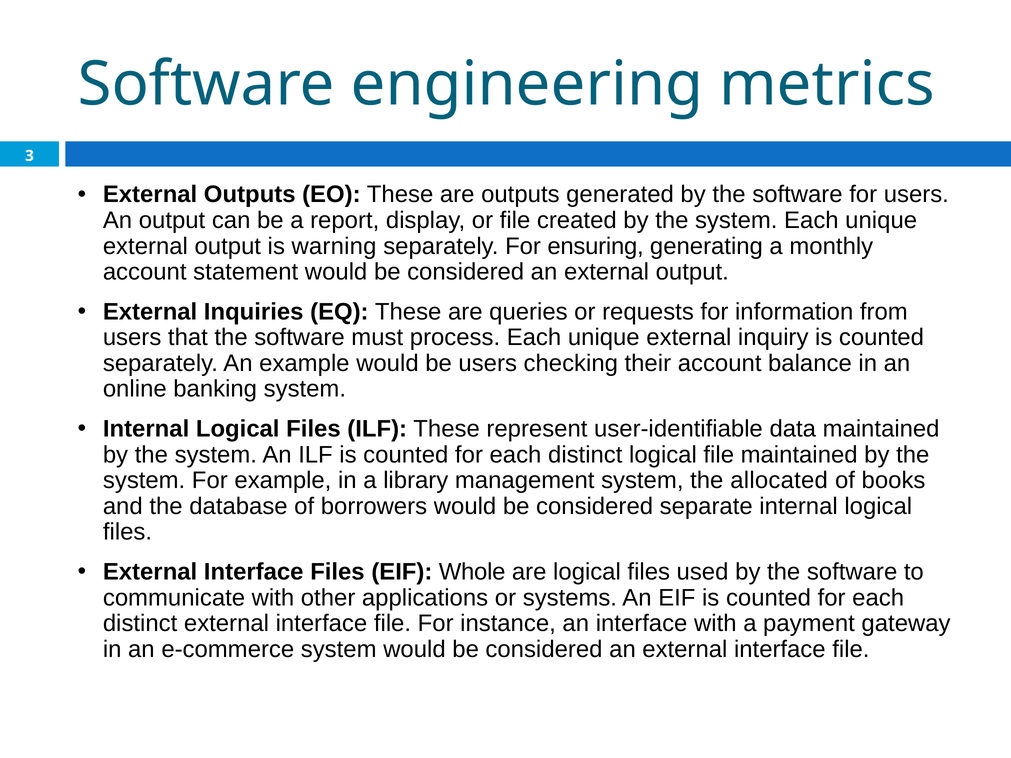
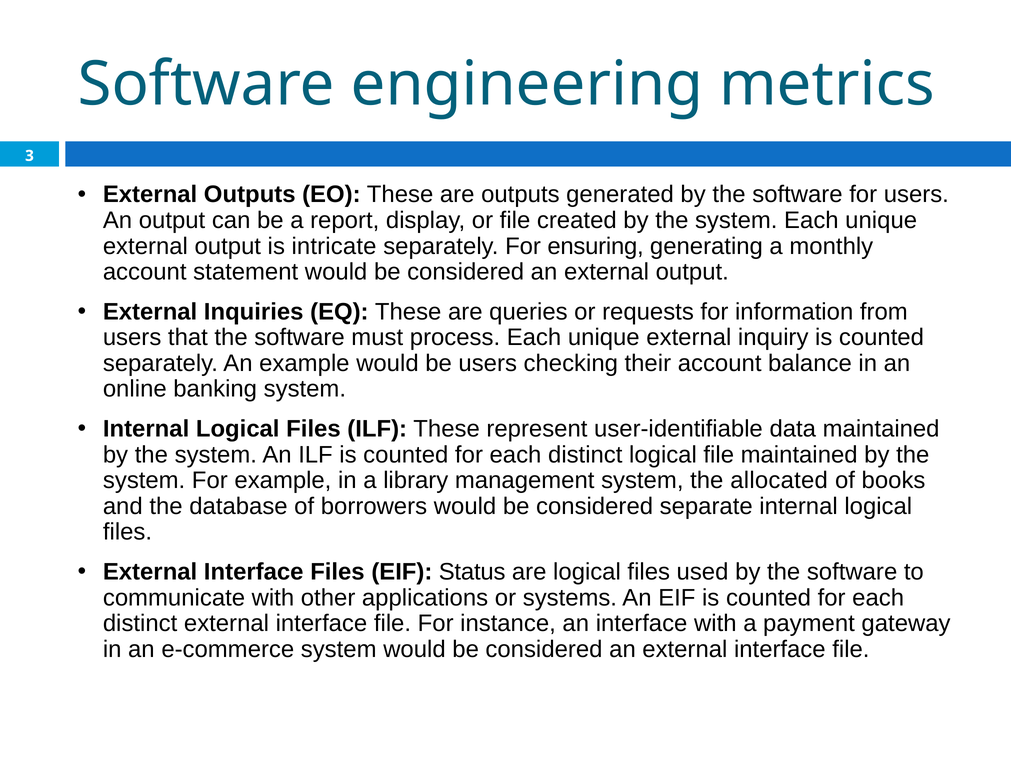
warning: warning -> intricate (334, 246)
Whole: Whole -> Status (472, 572)
